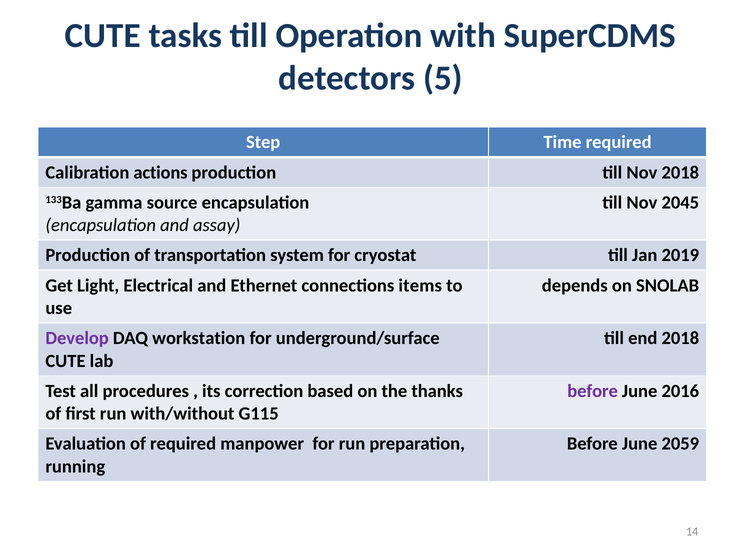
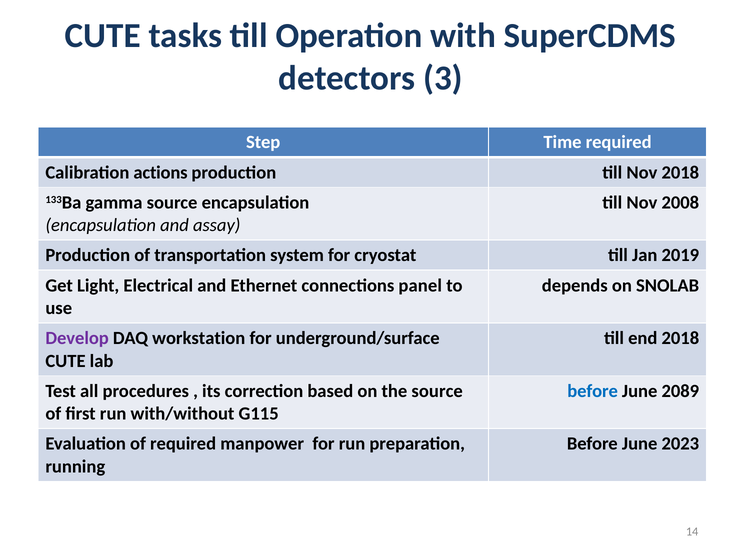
5: 5 -> 3 (443, 78)
2045: 2045 -> 2008 (680, 203)
items: items -> panel (420, 286)
the thanks: thanks -> source (437, 391)
before colour: purple -> blue (593, 391)
2016: 2016 -> 2089 (680, 391)
2059: 2059 -> 2023 (680, 444)
